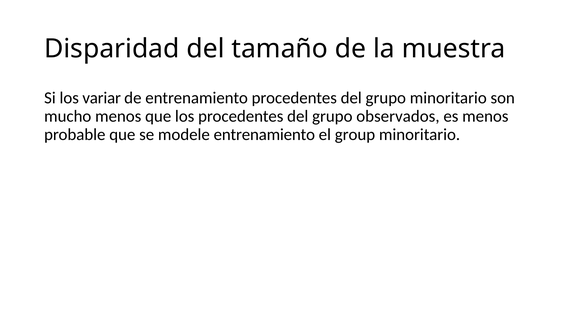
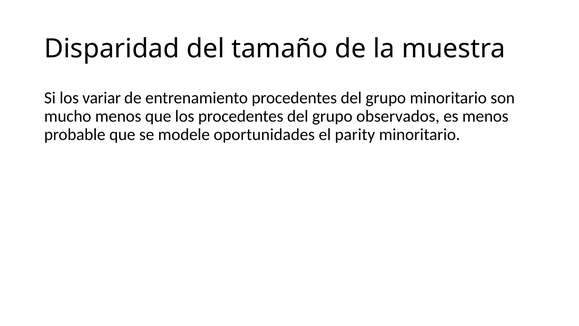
modele entrenamiento: entrenamiento -> oportunidades (264, 134)
group: group -> parity (355, 134)
